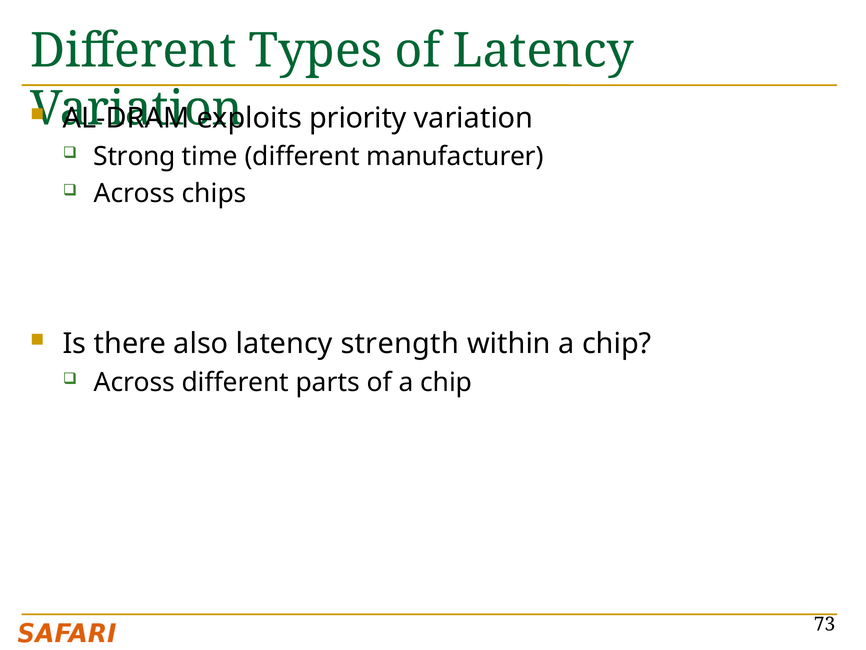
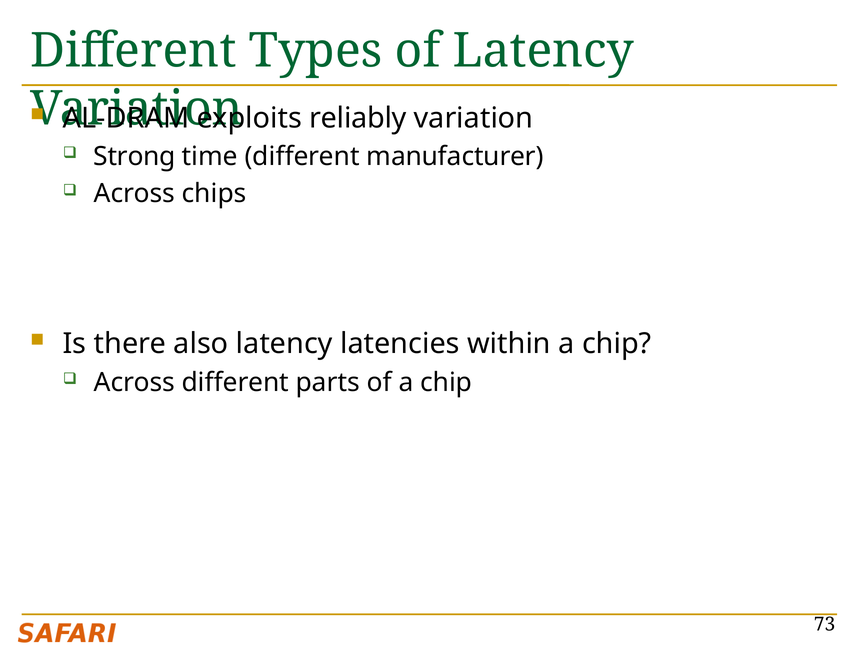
priority: priority -> reliably (358, 118)
strength: strength -> latencies (400, 344)
